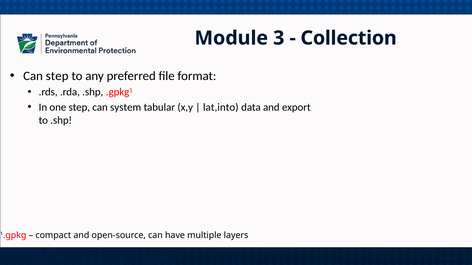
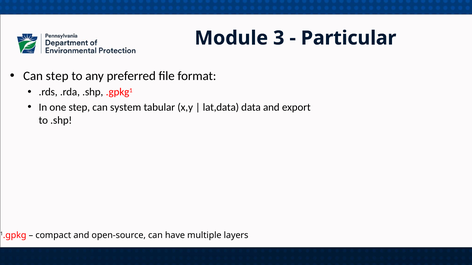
Collection: Collection -> Particular (349, 38)
lat,into: lat,into -> lat,data (221, 107)
